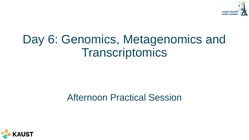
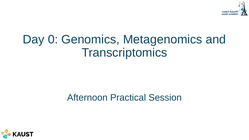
6: 6 -> 0 (53, 40)
